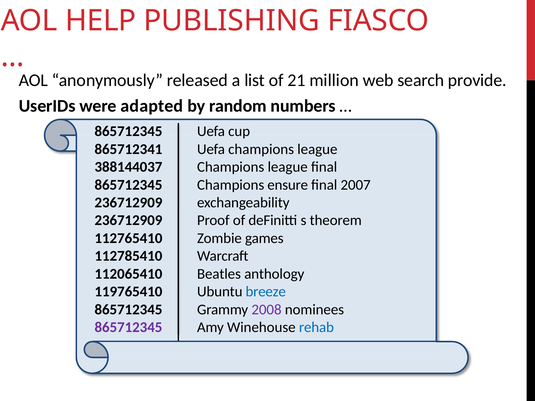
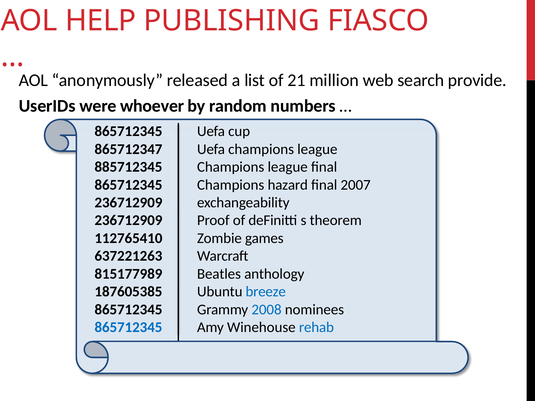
adapted: adapted -> whoever (152, 106)
865712341: 865712341 -> 865712347 (128, 149)
388144037: 388144037 -> 885712345 (128, 167)
ensure: ensure -> hazard (288, 185)
112785410: 112785410 -> 637221263 (128, 256)
112065410: 112065410 -> 815177989 (128, 274)
119765410: 119765410 -> 187605385 (128, 292)
2008 colour: purple -> blue (266, 310)
865712345 colour: purple -> blue (128, 327)
